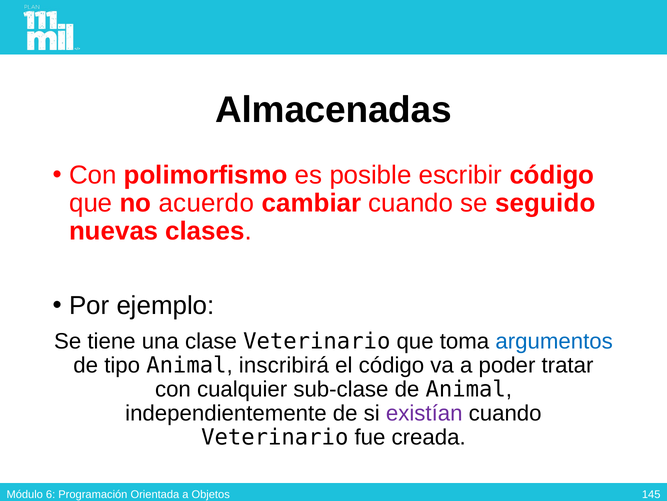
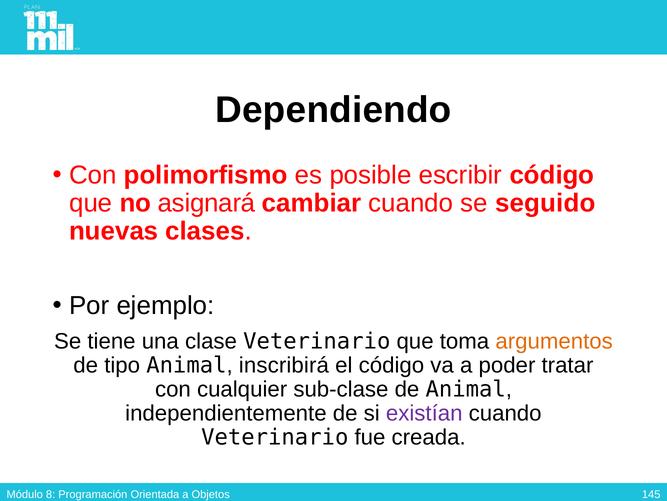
Almacenadas: Almacenadas -> Dependiendo (333, 110)
acuerdo: acuerdo -> asignará (207, 203)
argumentos colour: blue -> orange (554, 341)
6: 6 -> 8 (51, 494)
